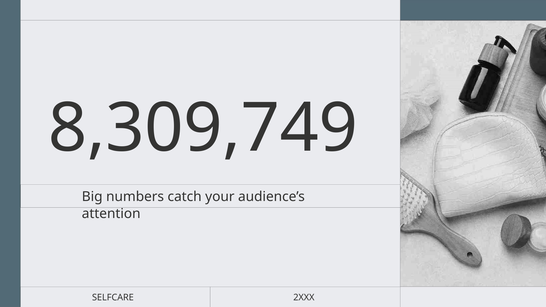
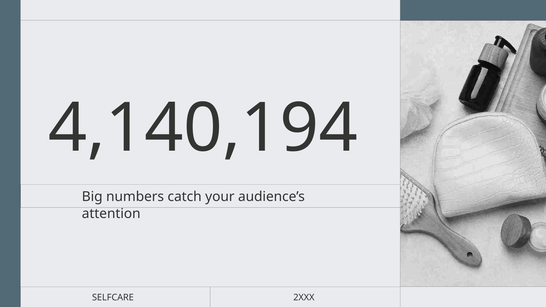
8,309,749: 8,309,749 -> 4,140,194 (203, 128)
